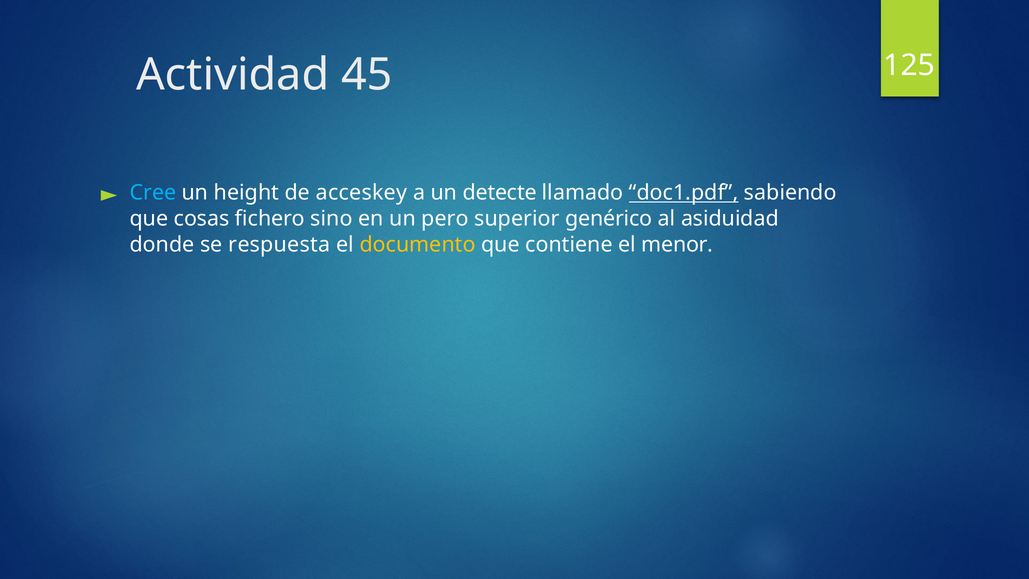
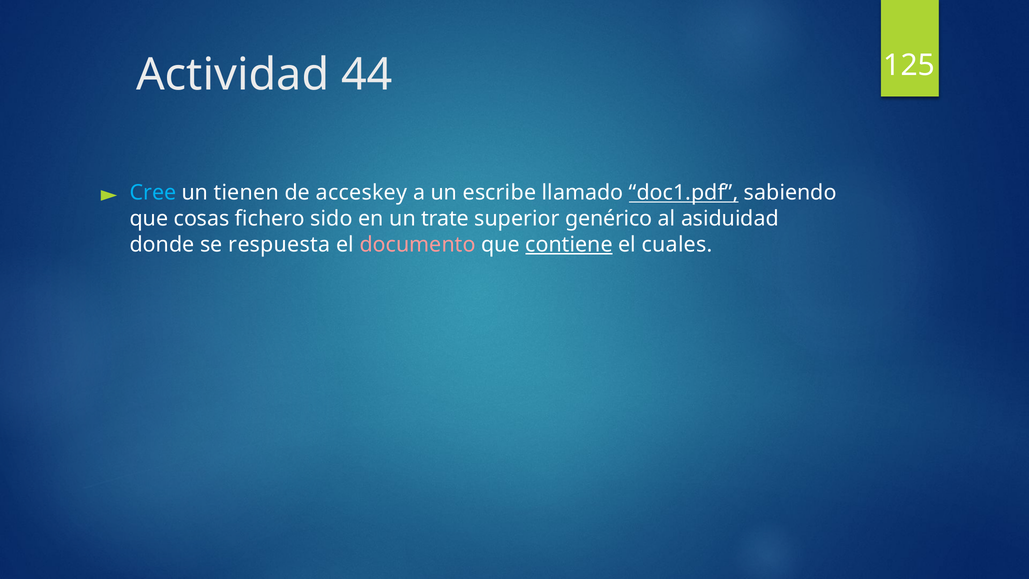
45: 45 -> 44 (367, 75)
height: height -> tienen (246, 193)
detecte: detecte -> escribe (499, 193)
sino: sino -> sido (332, 219)
pero: pero -> trate (445, 219)
documento colour: yellow -> pink (418, 244)
contiene underline: none -> present (569, 244)
menor: menor -> cuales (677, 244)
